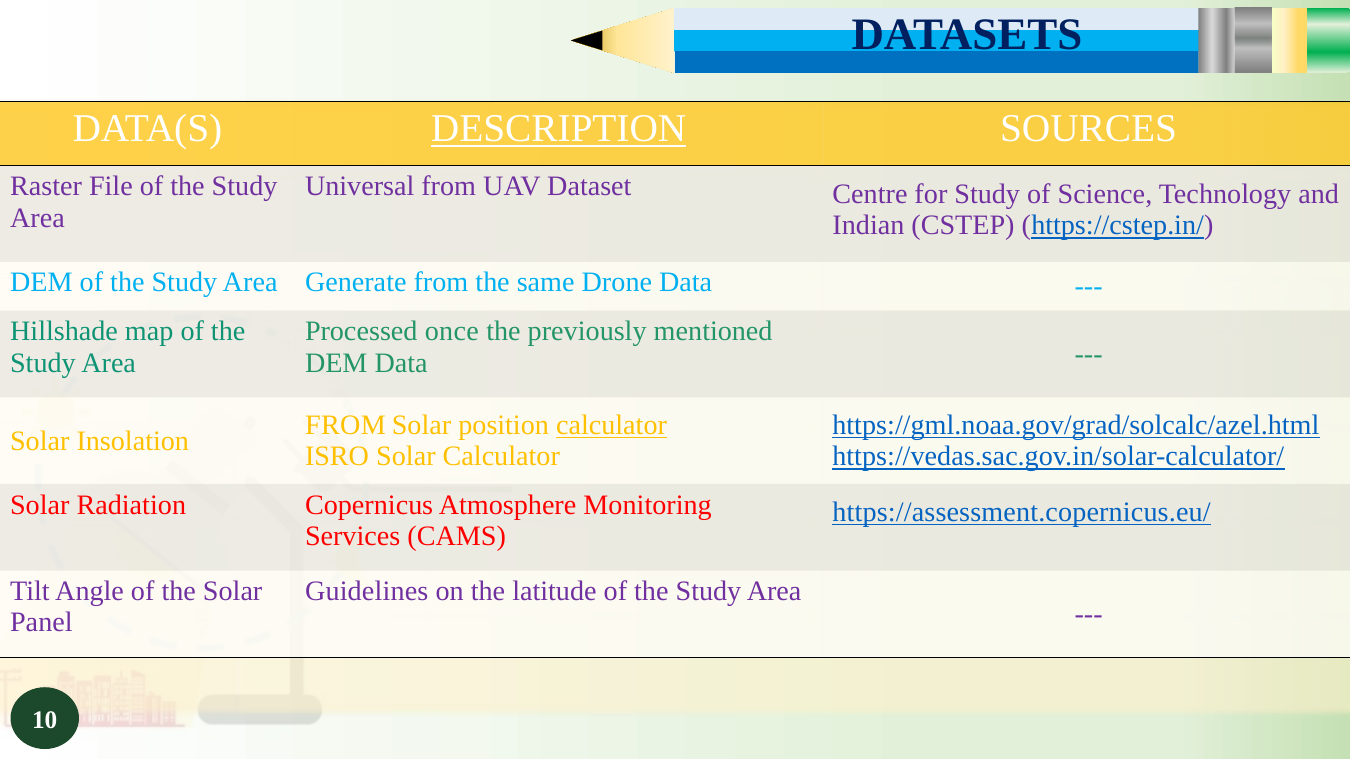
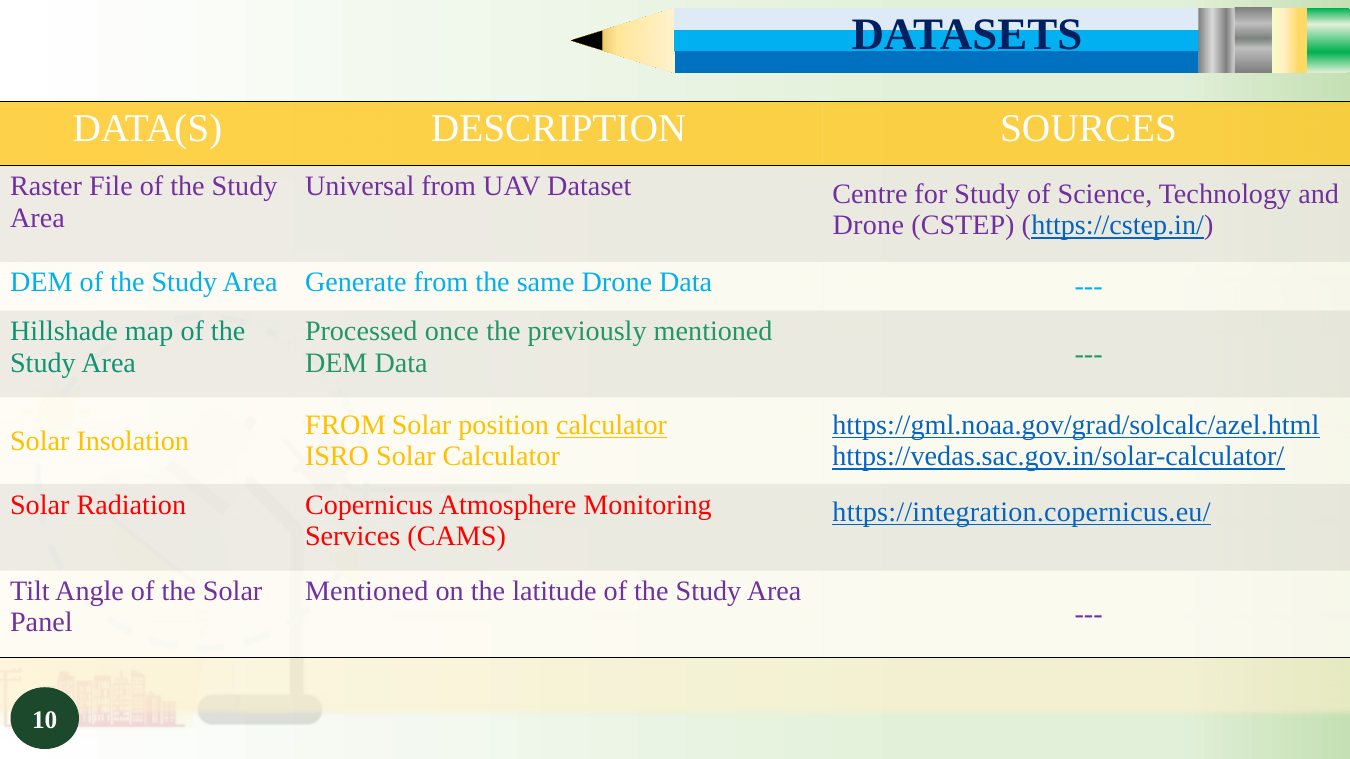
DESCRIPTION underline: present -> none (559, 129)
Indian: Indian -> Drone (868, 226)
https://assessment.copernicus.eu/: https://assessment.copernicus.eu/ -> https://integration.copernicus.eu/ (1022, 512)
Guidelines: Guidelines -> Mentioned (367, 592)
